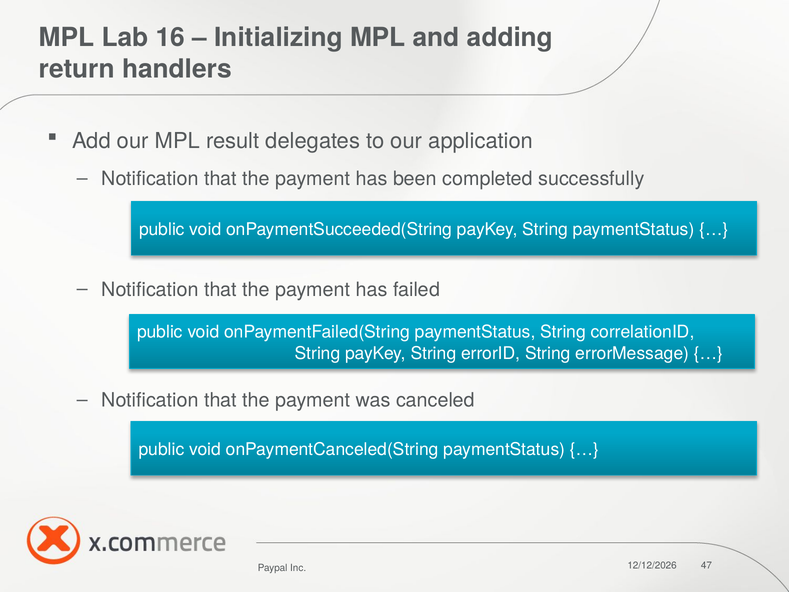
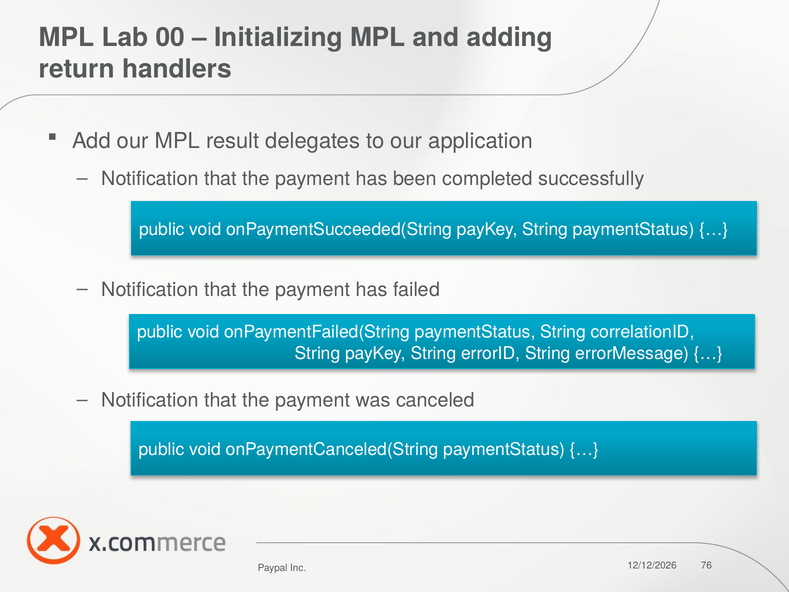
16: 16 -> 00 (170, 37)
47: 47 -> 76 (706, 565)
